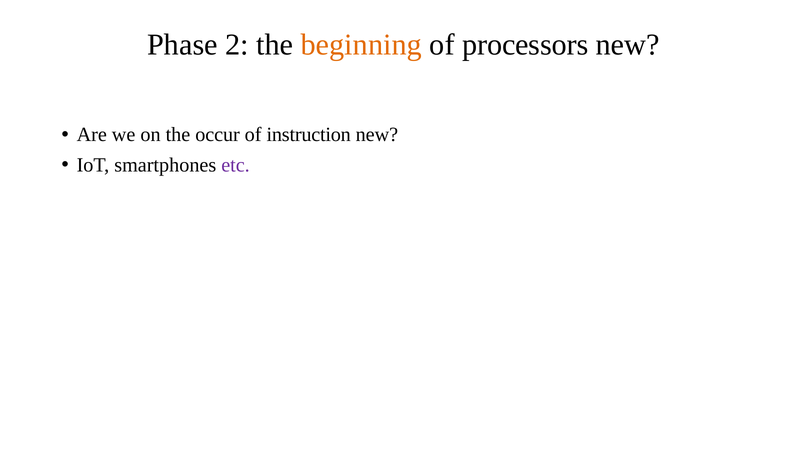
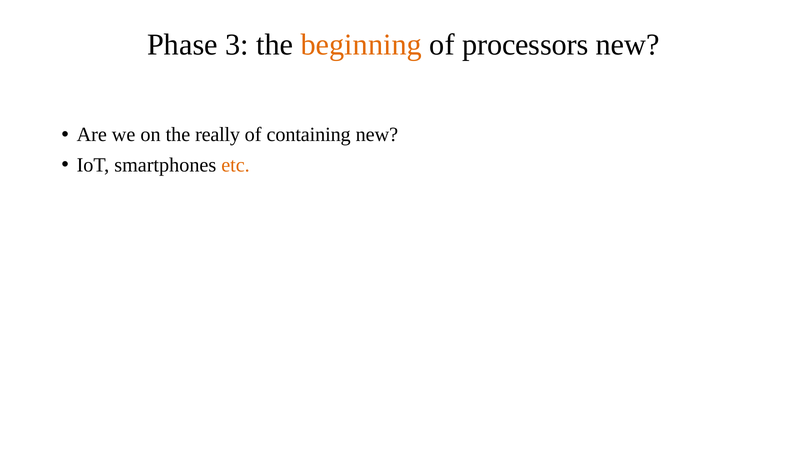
2: 2 -> 3 (237, 45)
occur: occur -> really (218, 135)
instruction: instruction -> containing (309, 135)
etc colour: purple -> orange (236, 165)
